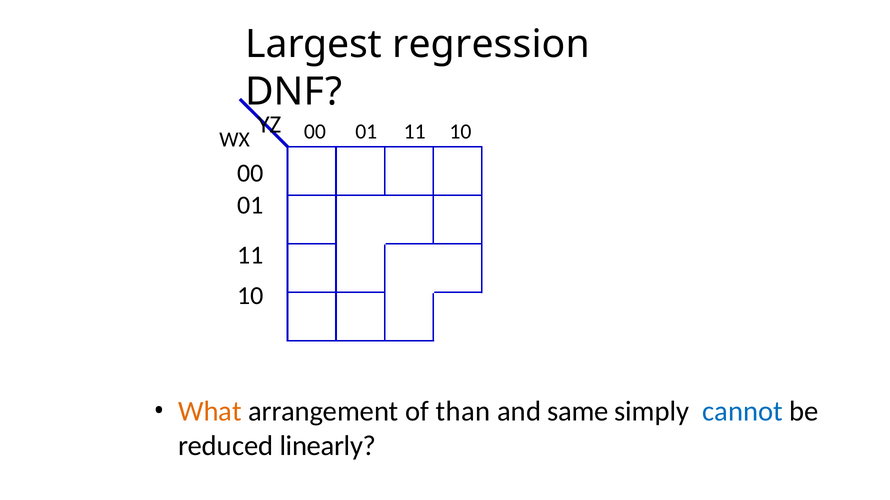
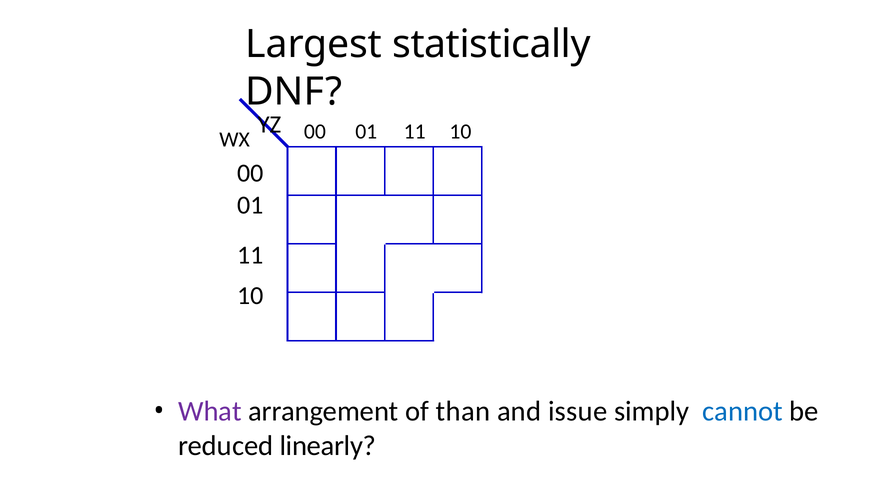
regression: regression -> statistically (491, 45)
What colour: orange -> purple (210, 412)
same: same -> issue (578, 412)
